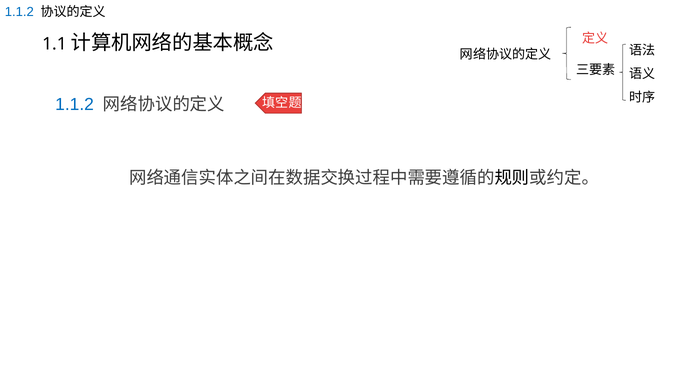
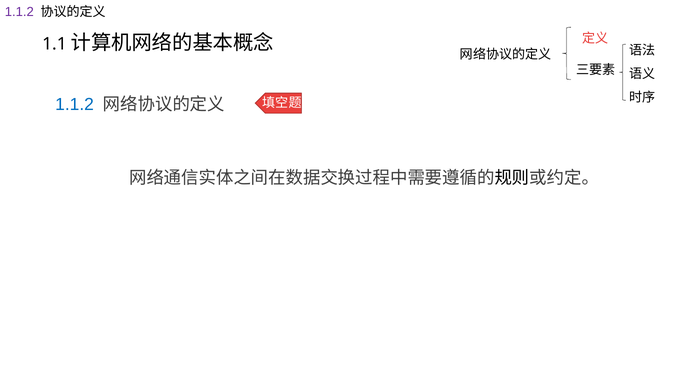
1.1.2 colour: blue -> purple (19, 12)
